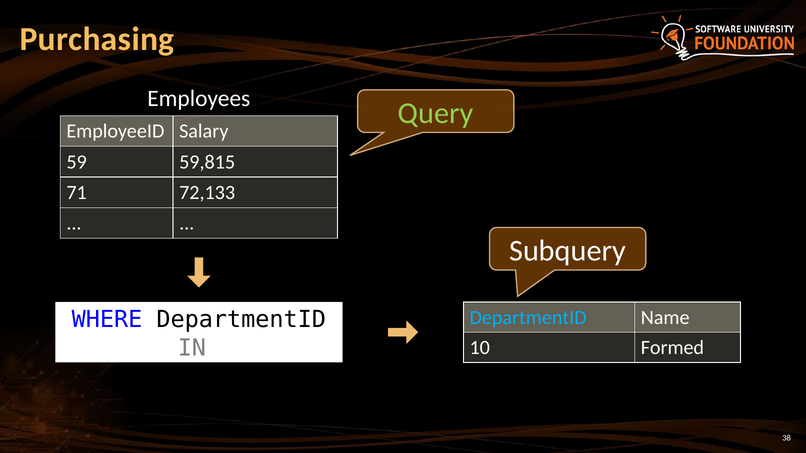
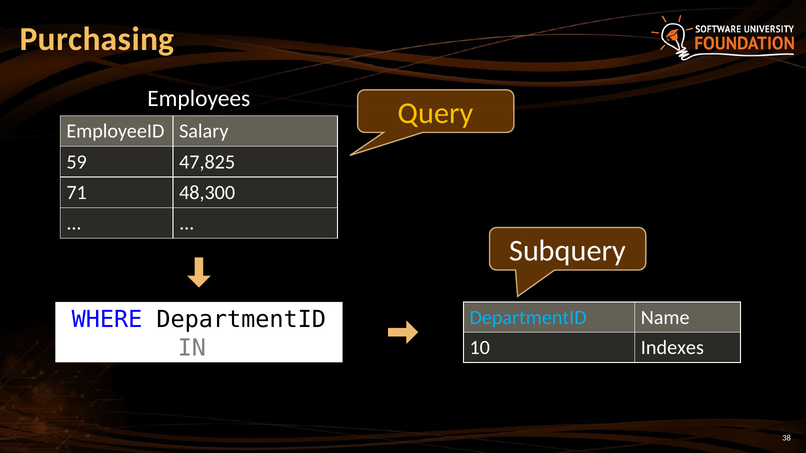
Query colour: light green -> yellow (436, 113)
59,815: 59,815 -> 47,825 (207, 162)
72,133: 72,133 -> 48,300 (207, 193)
Formed: Formed -> Indexes (672, 348)
